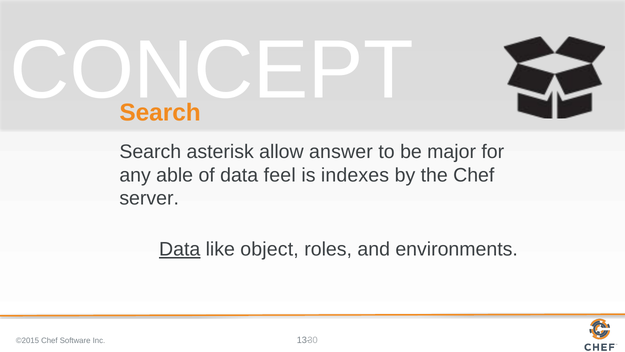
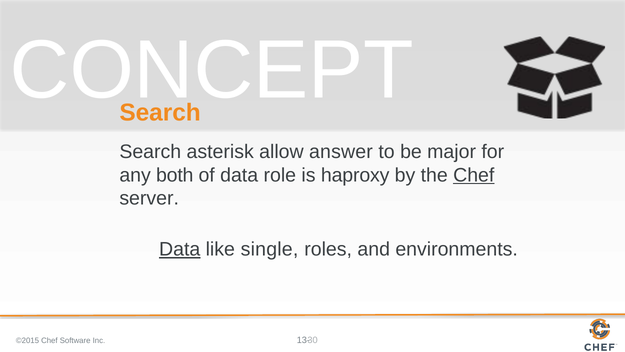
able: able -> both (175, 175)
feel: feel -> role (280, 175)
indexes: indexes -> haproxy (355, 175)
Chef underline: none -> present (474, 175)
object: object -> single (270, 249)
